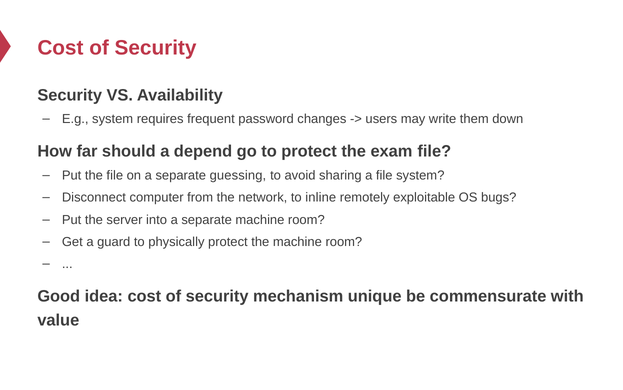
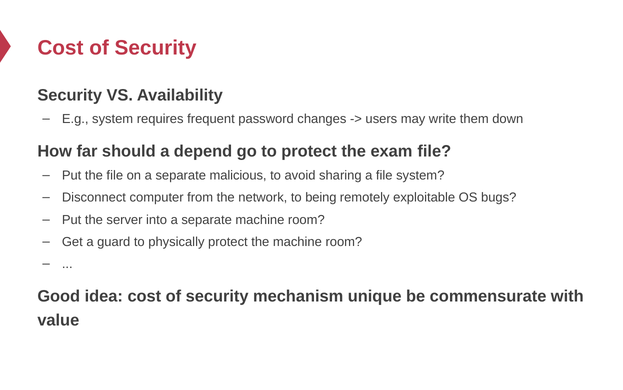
guessing: guessing -> malicious (238, 175)
inline: inline -> being (321, 197)
